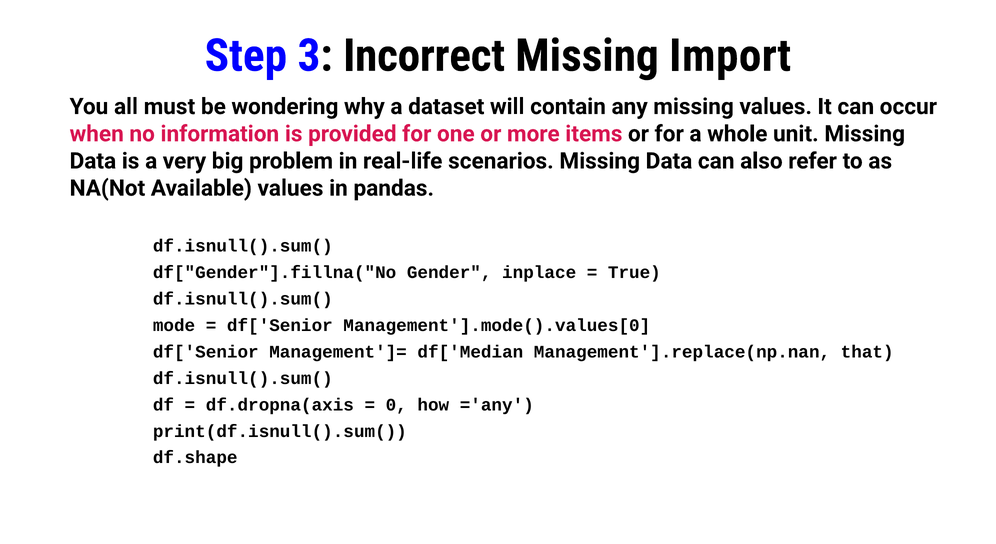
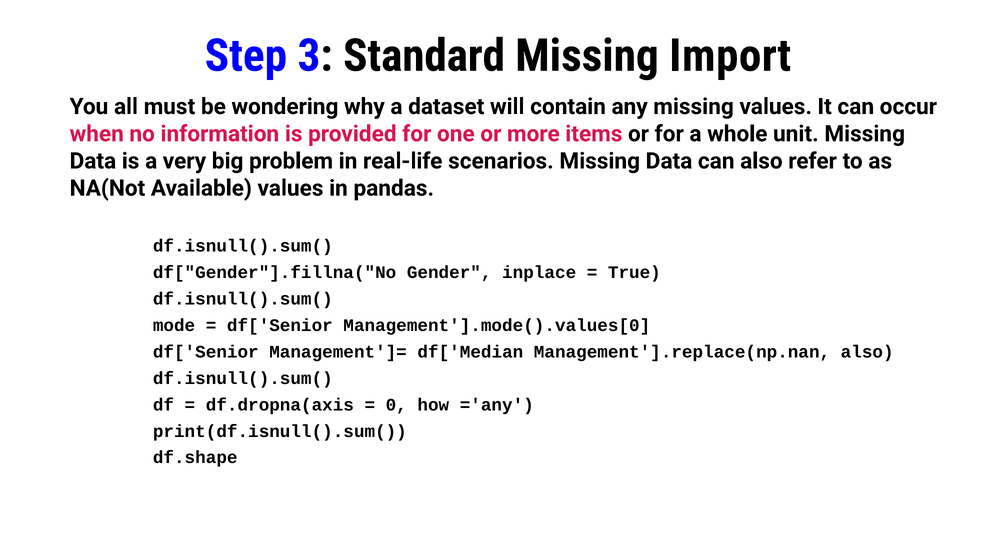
Incorrect: Incorrect -> Standard (424, 56)
Management'].replace(np.nan that: that -> also (867, 351)
